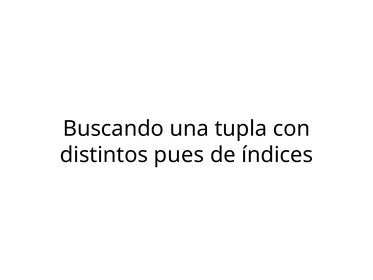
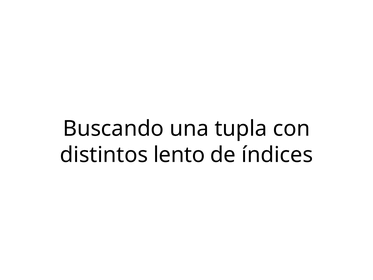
pues: pues -> lento (179, 155)
